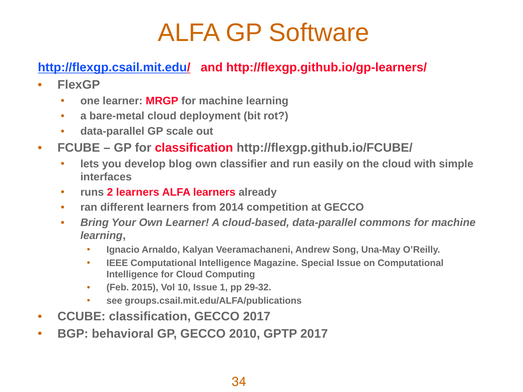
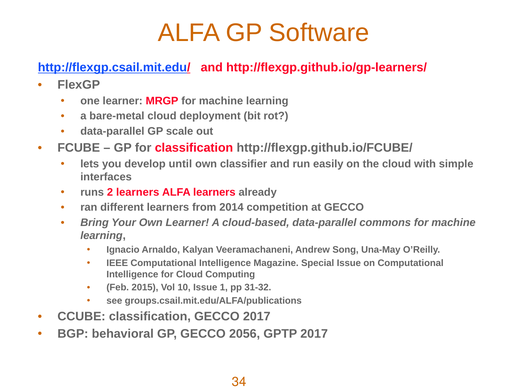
blog: blog -> until (180, 164)
29-32: 29-32 -> 31-32 (258, 288)
2010: 2010 -> 2056 (245, 334)
